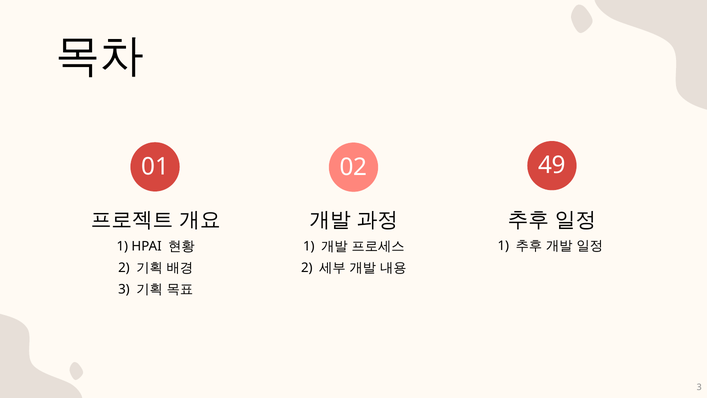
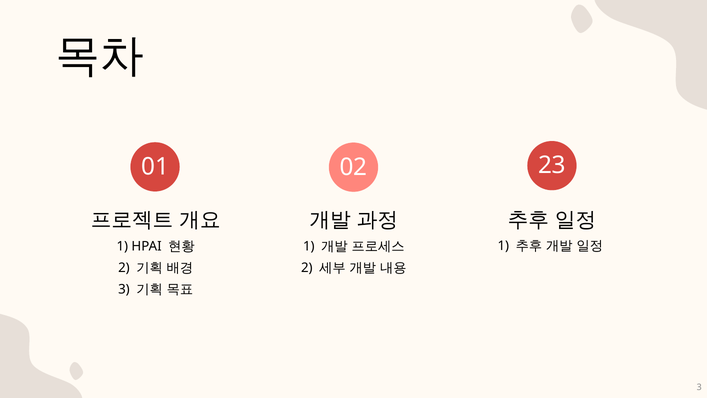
49: 49 -> 23 (552, 165)
